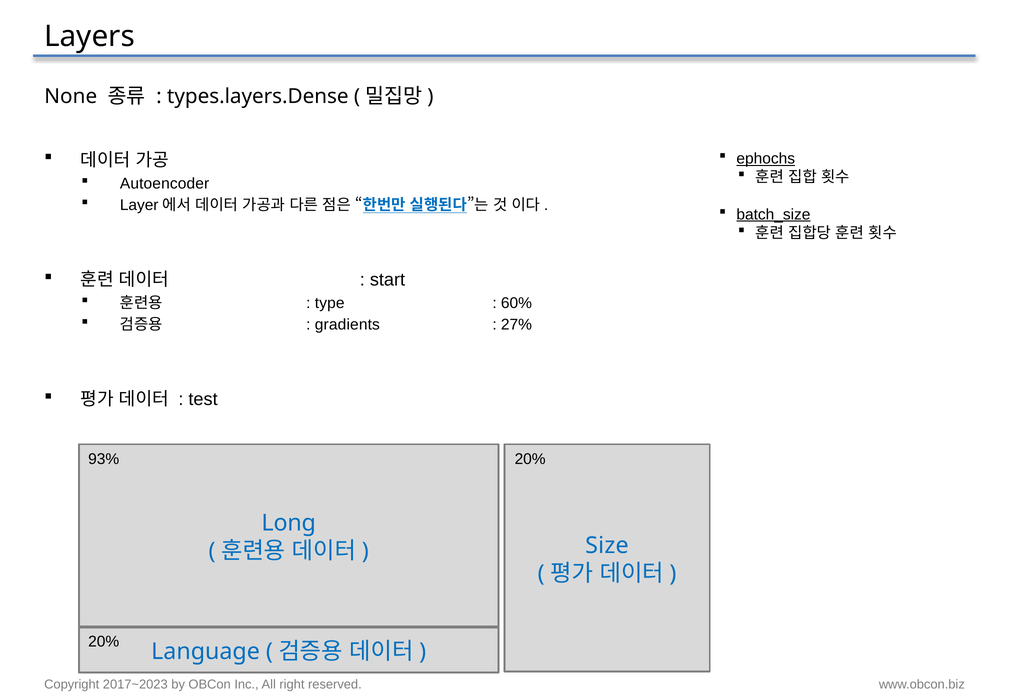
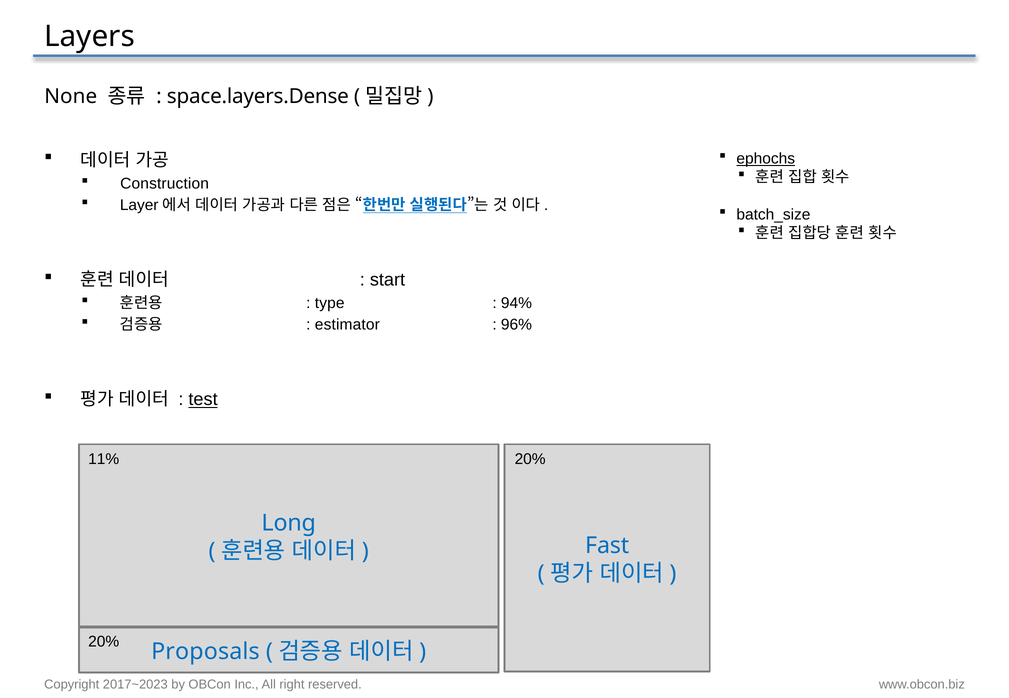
types.layers.Dense: types.layers.Dense -> space.layers.Dense (258, 96)
Autoencoder: Autoencoder -> Construction (165, 184)
batch_size underline: present -> none (773, 215)
60%: 60% -> 94% (516, 303)
gradients: gradients -> estimator (347, 325)
27%: 27% -> 96% (516, 325)
test underline: none -> present (203, 400)
93%: 93% -> 11% (104, 460)
Size: Size -> Fast (607, 546)
Language: Language -> Proposals (205, 652)
